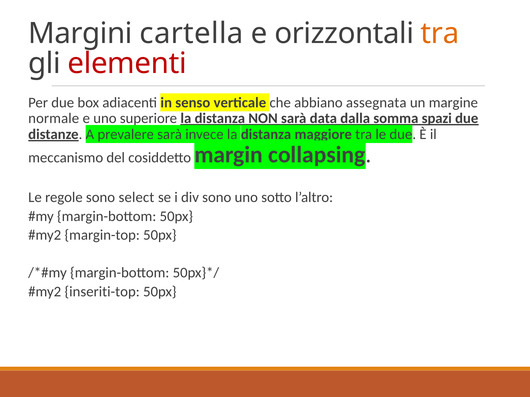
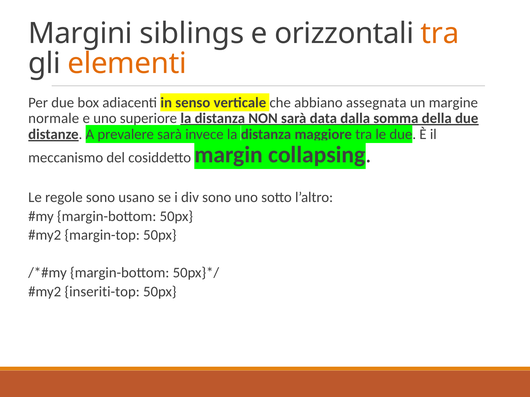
cartella: cartella -> siblings (192, 34)
elementi colour: red -> orange (127, 64)
spazi: spazi -> della (437, 119)
select: select -> usano (137, 198)
